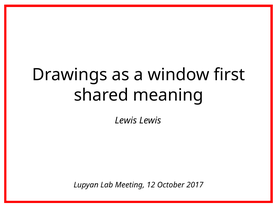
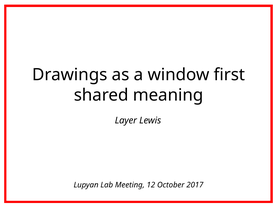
Lewis: Lewis -> Layer (126, 120)
